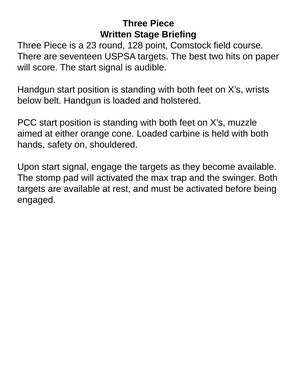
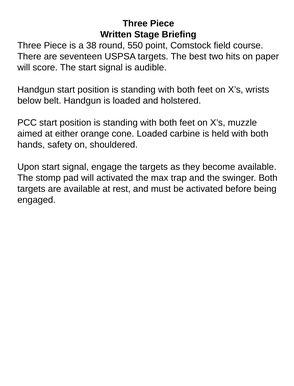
23: 23 -> 38 (91, 45)
128: 128 -> 550 (135, 45)
